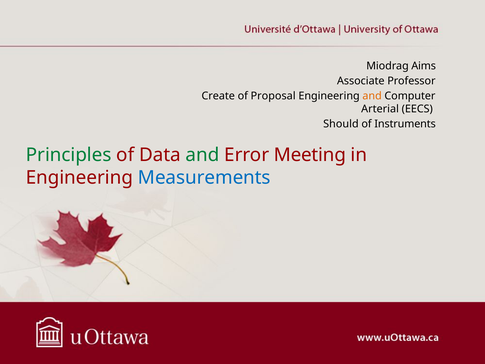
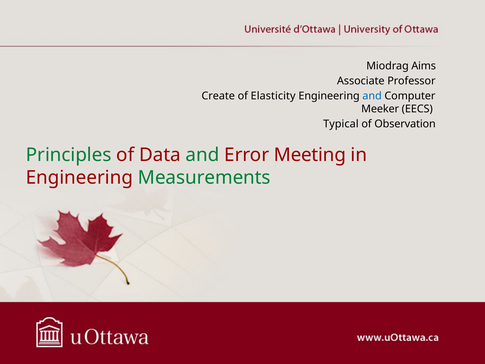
Proposal: Proposal -> Elasticity (273, 96)
and colour: orange -> blue (372, 96)
Arterial: Arterial -> Meeker (380, 109)
Should: Should -> Typical (341, 124)
Instruments: Instruments -> Observation (405, 124)
Measurements colour: blue -> green (204, 178)
